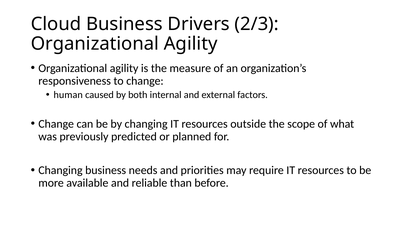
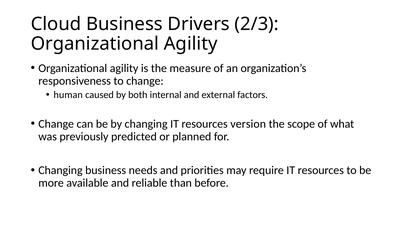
outside: outside -> version (248, 124)
